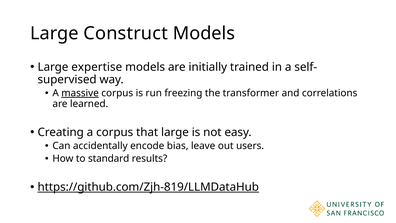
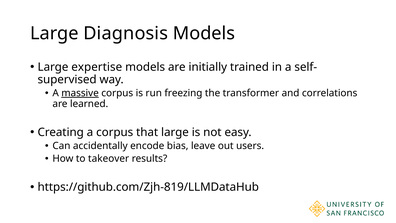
Construct: Construct -> Diagnosis (126, 33)
standard: standard -> takeover (109, 159)
https://github.com/Zjh-819/LLMDataHub underline: present -> none (148, 187)
